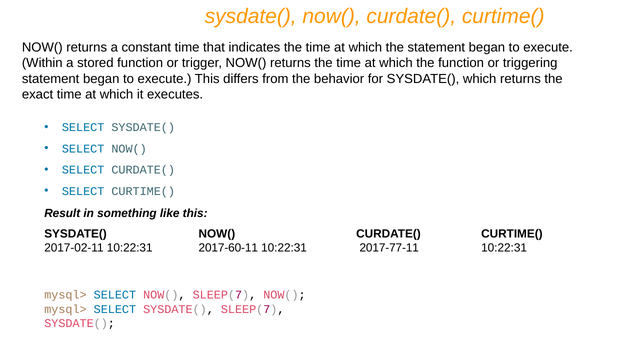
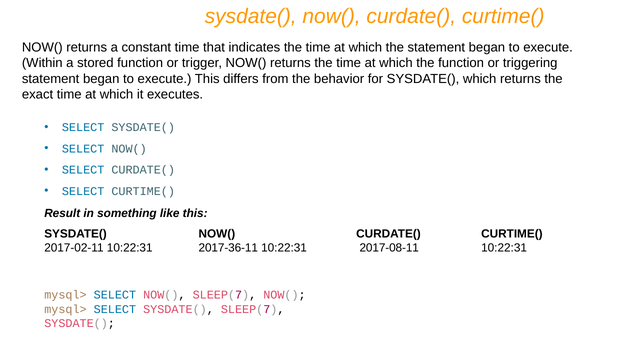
2017-60-11: 2017-60-11 -> 2017-36-11 (228, 247)
2017-77-11: 2017-77-11 -> 2017-08-11 (389, 247)
